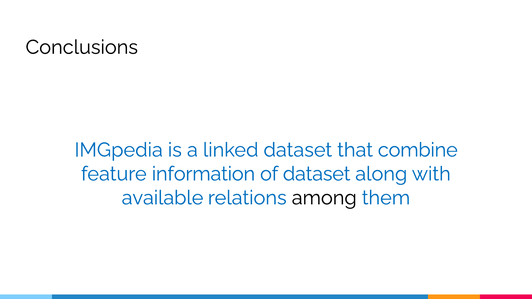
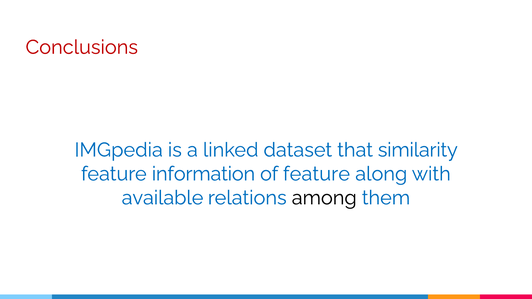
Conclusions colour: black -> red (82, 47)
combine: combine -> similarity (418, 150)
of dataset: dataset -> feature (316, 174)
